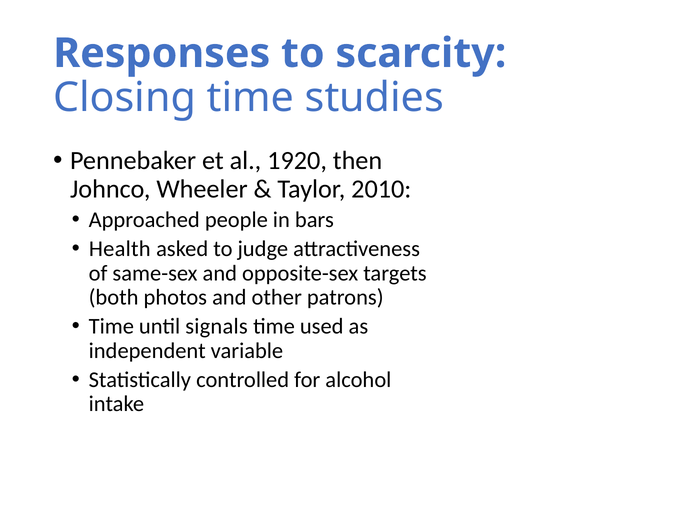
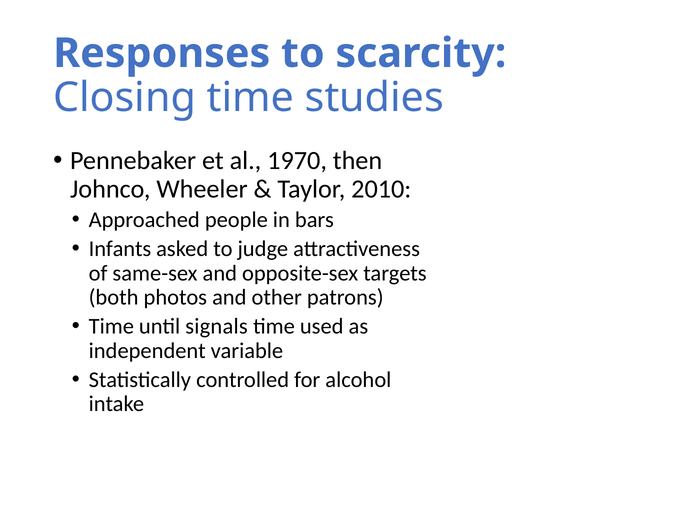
1920: 1920 -> 1970 (297, 161)
Health: Health -> Infants (120, 249)
